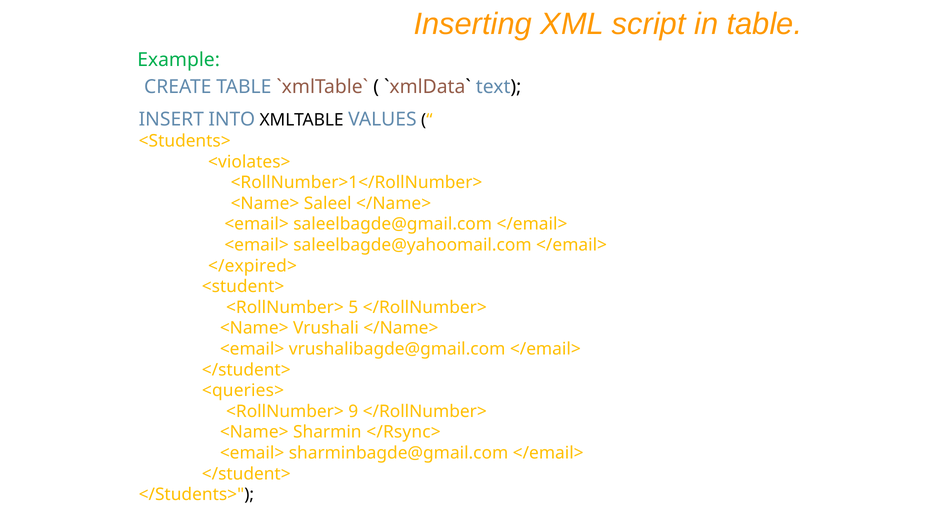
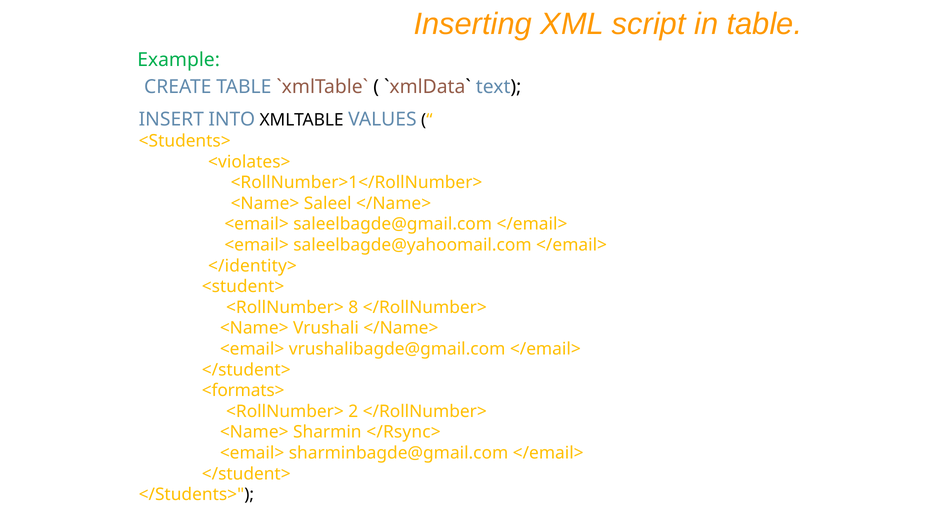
</expired>: </expired> -> </identity> (253, 266)
5: 5 -> 8 (353, 308)
<queries>: <queries> -> <formats> (243, 391)
9: 9 -> 2 (353, 412)
